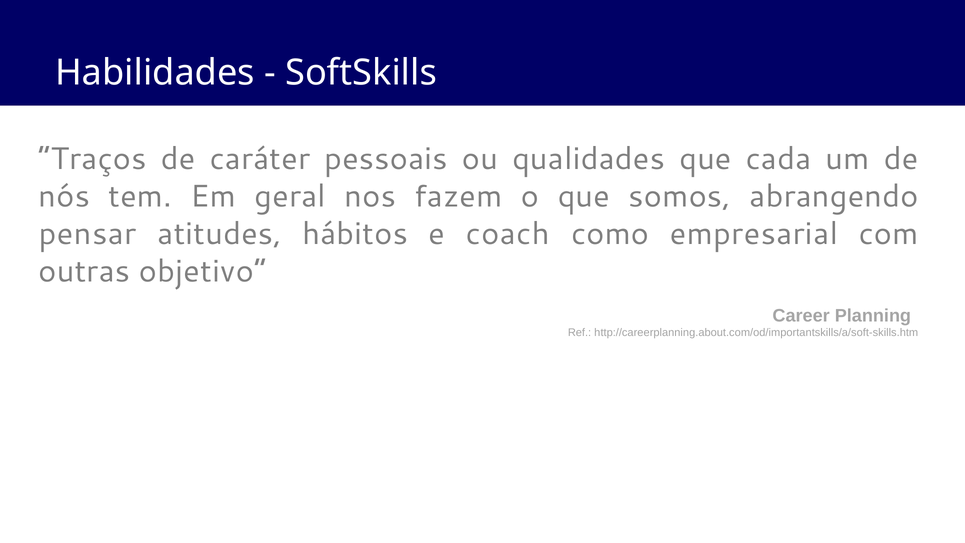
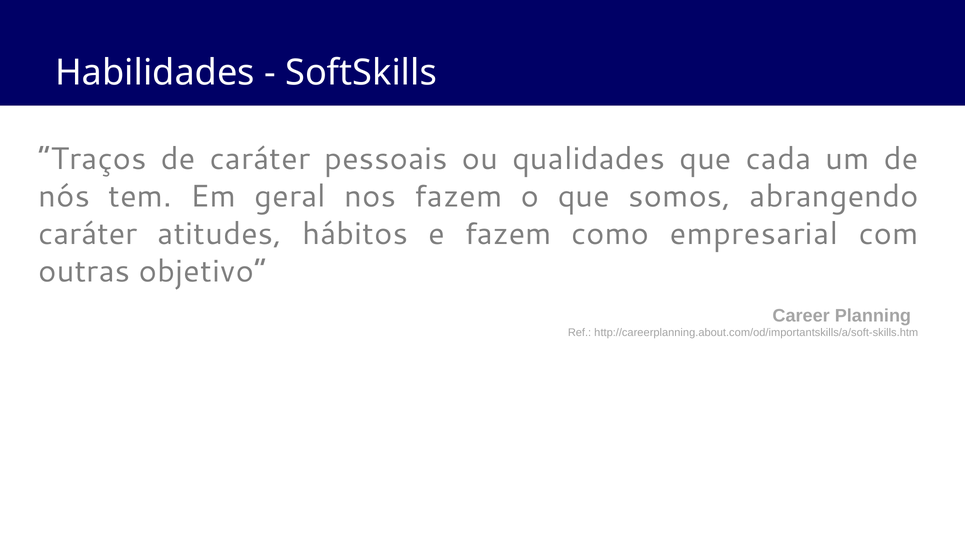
pensar: pensar -> caráter (88, 234)
e coach: coach -> fazem (508, 234)
